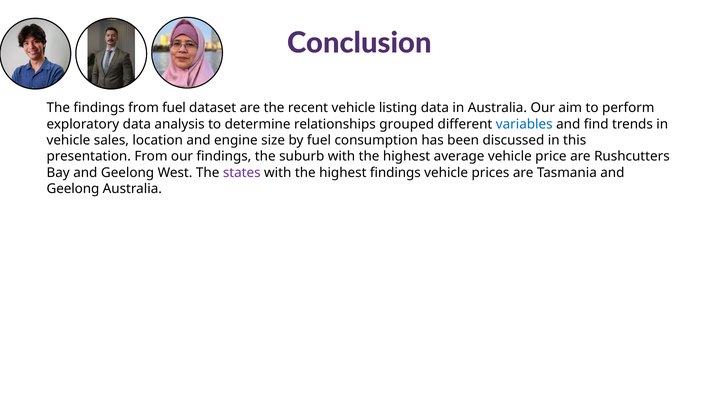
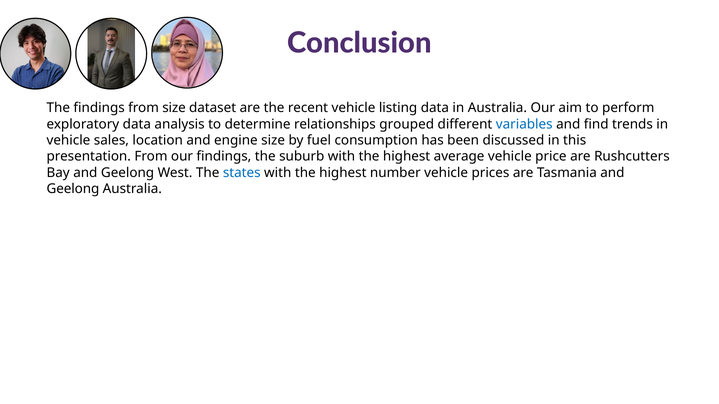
from fuel: fuel -> size (174, 108)
states colour: purple -> blue (242, 173)
highest findings: findings -> number (395, 173)
